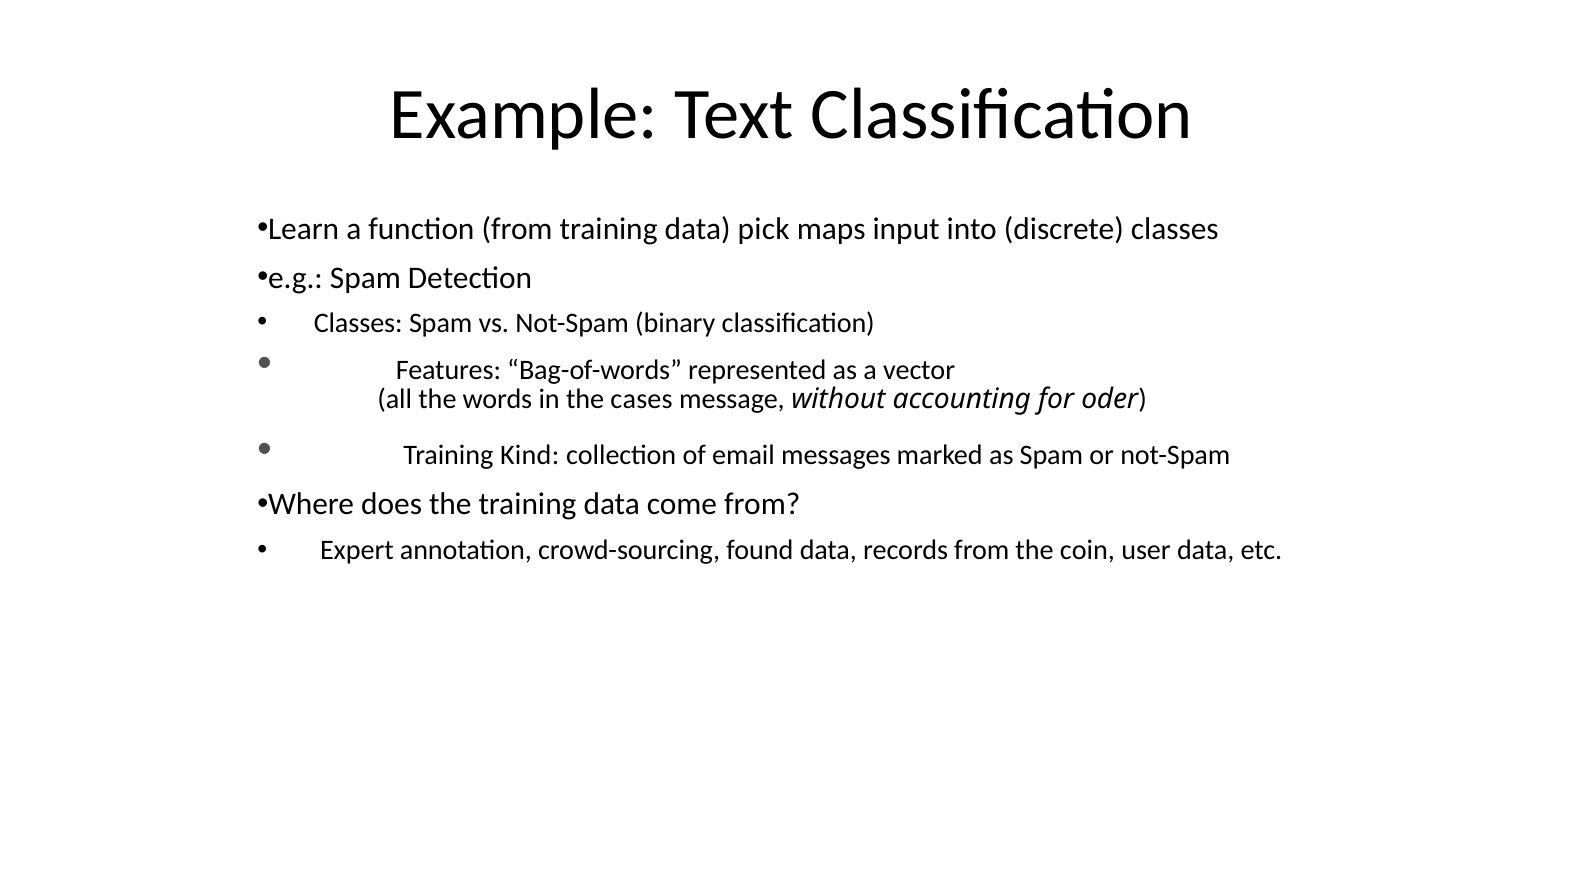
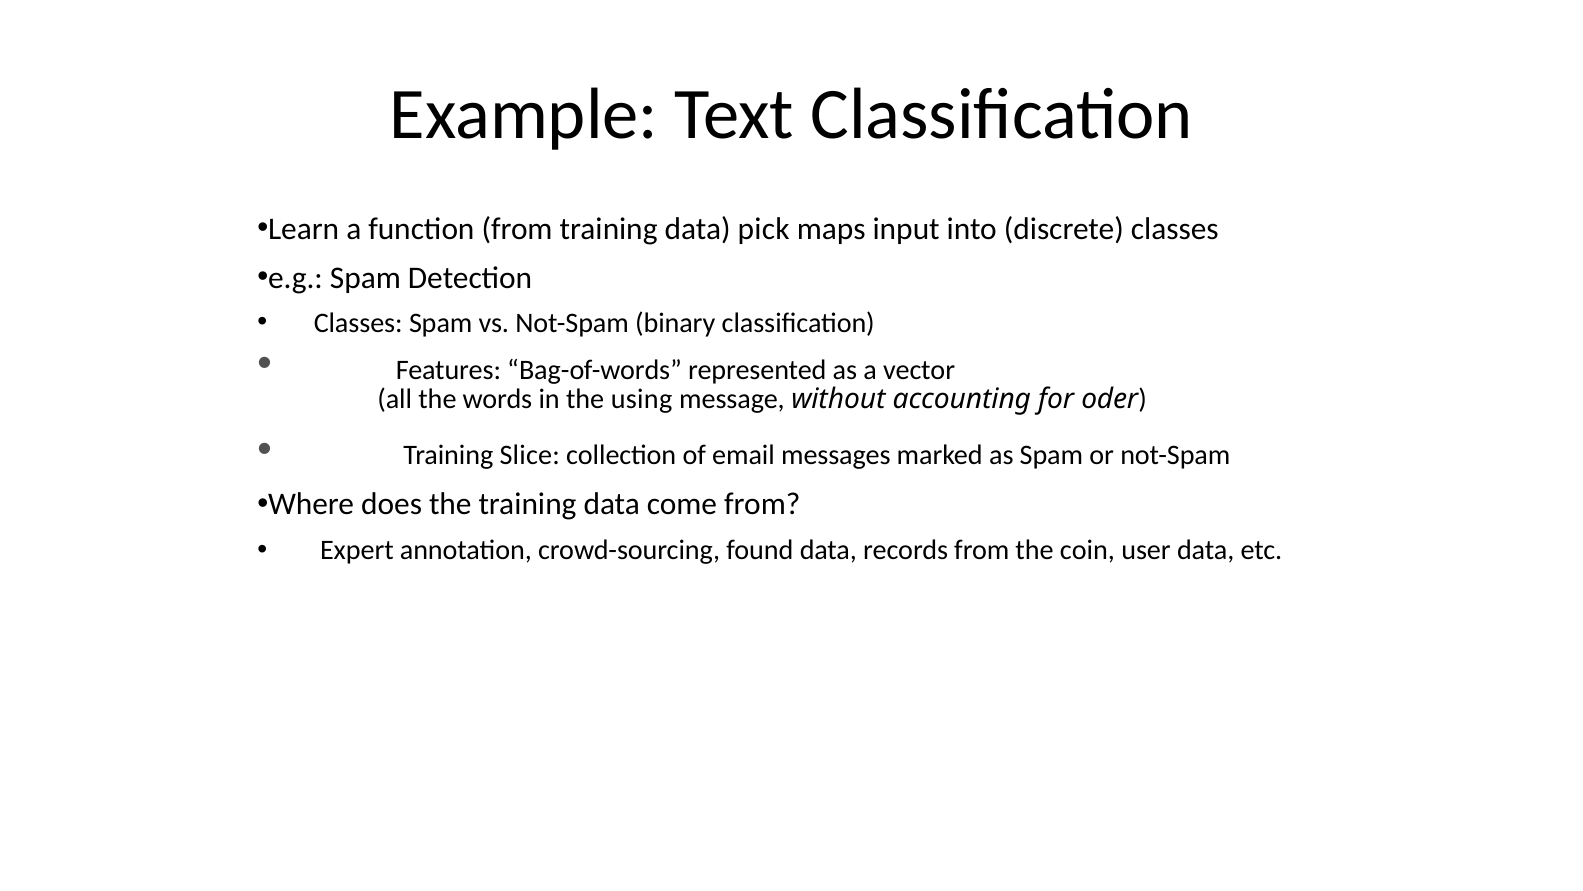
cases: cases -> using (642, 399)
Kind: Kind -> Slice (530, 455)
